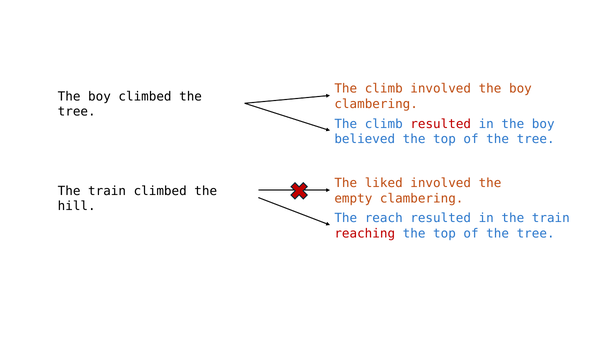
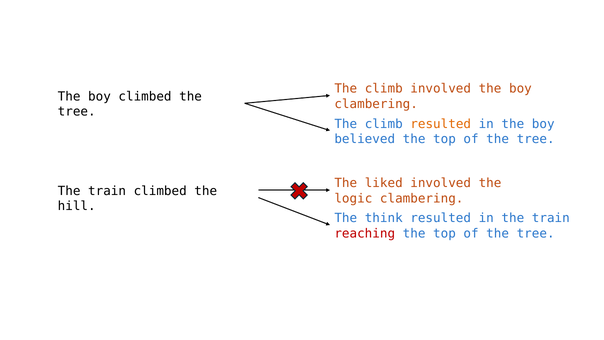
resulted colour: red -> orange (441, 124)
empty: empty -> logic (353, 198)
reach: reach -> think (384, 218)
